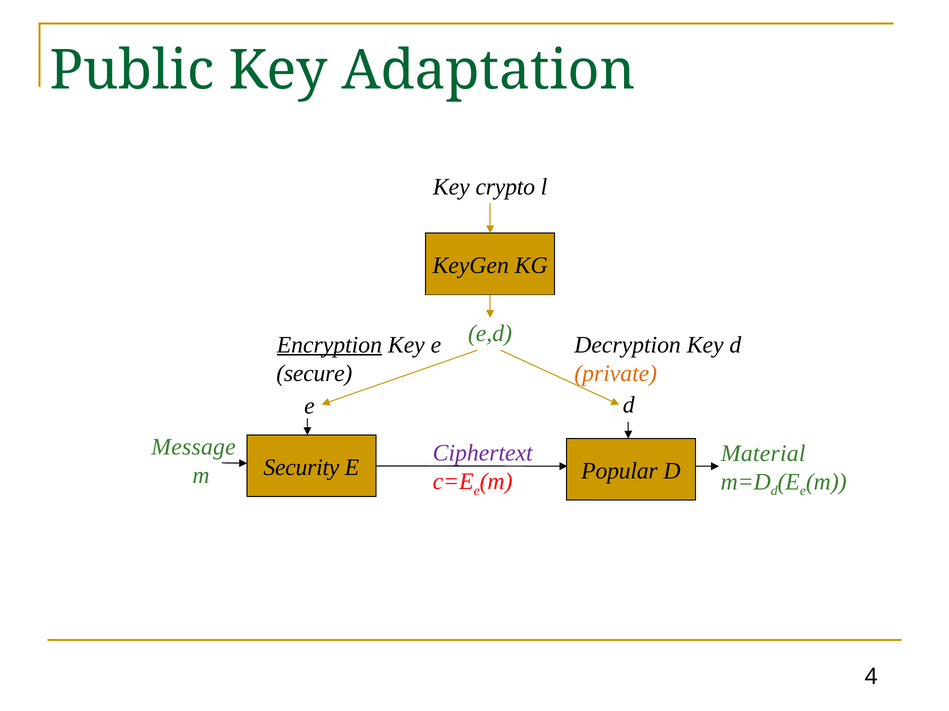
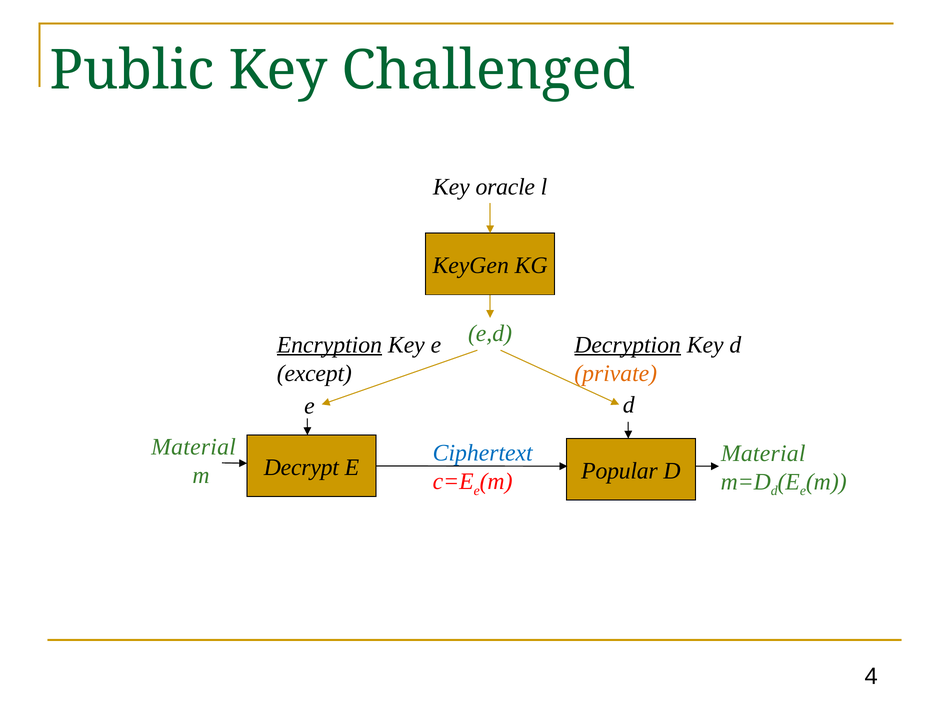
Adaptation: Adaptation -> Challenged (489, 71)
crypto: crypto -> oracle (505, 187)
Decryption underline: none -> present (628, 345)
secure: secure -> except (314, 374)
Message: Message -> Material (194, 447)
Ciphertext colour: purple -> blue (483, 453)
Security: Security -> Decrypt (301, 468)
